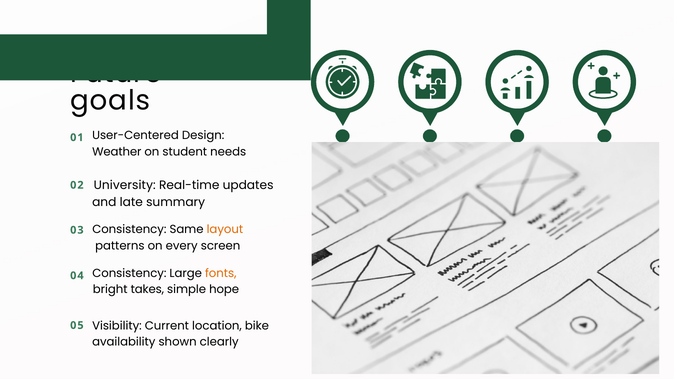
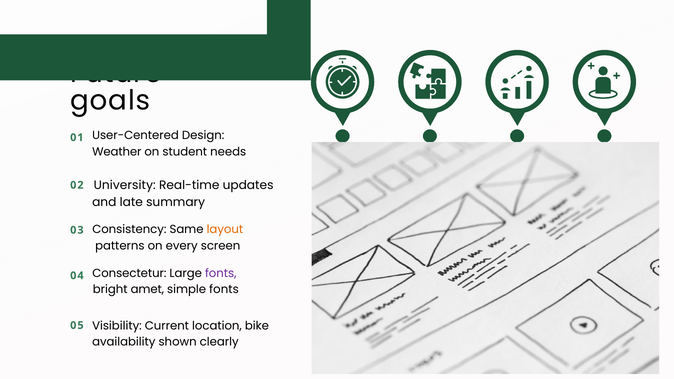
Consistency: Consistency -> Consectetur (129, 273)
fonts colour: orange -> purple (221, 273)
takes: takes -> amet (147, 290)
simple hope: hope -> fonts (224, 290)
